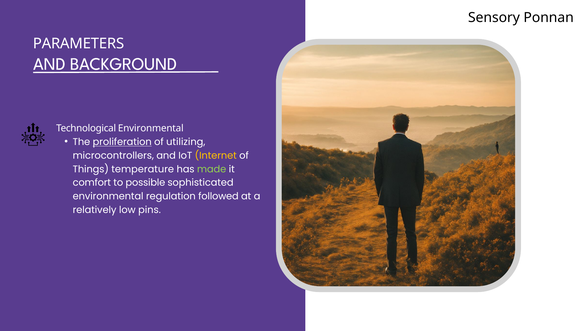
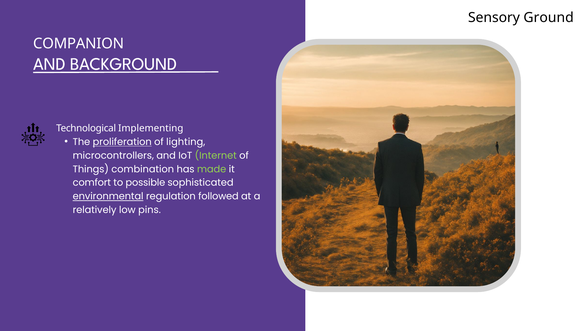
Ponnan: Ponnan -> Ground (549, 18)
PARAMETERS: PARAMETERS -> COMPANION (79, 44)
Technological Environmental: Environmental -> Implementing (151, 128)
utilizing: utilizing -> lighting (186, 142)
Internet colour: yellow -> light green (216, 155)
temperature: temperature -> combination (143, 169)
environmental underline: none -> present (108, 196)
